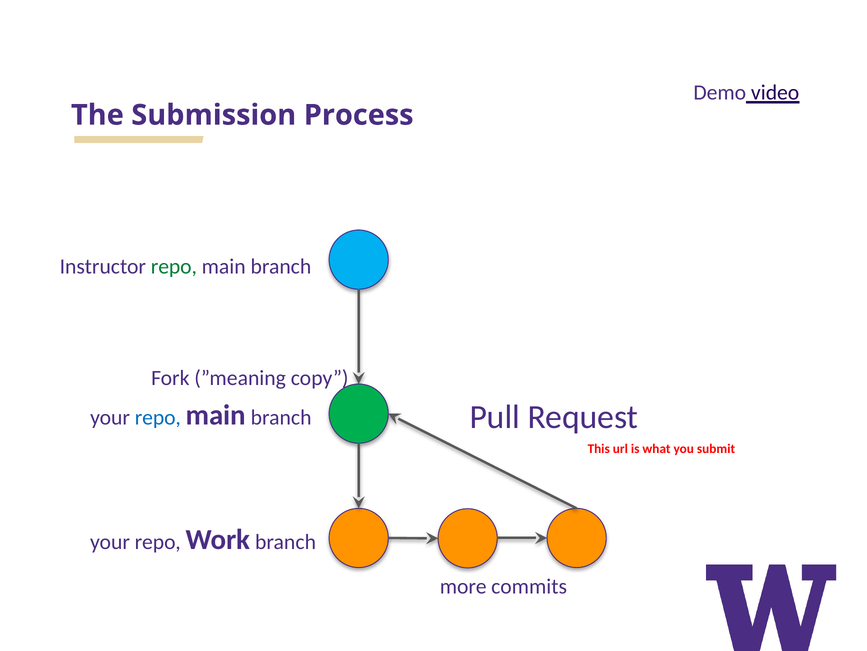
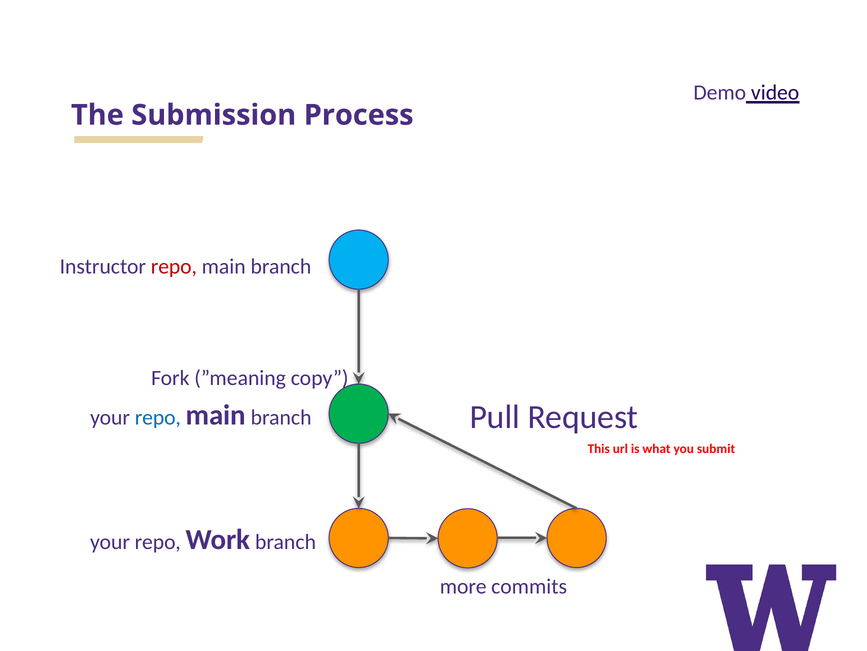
repo colour: green -> red (174, 266)
